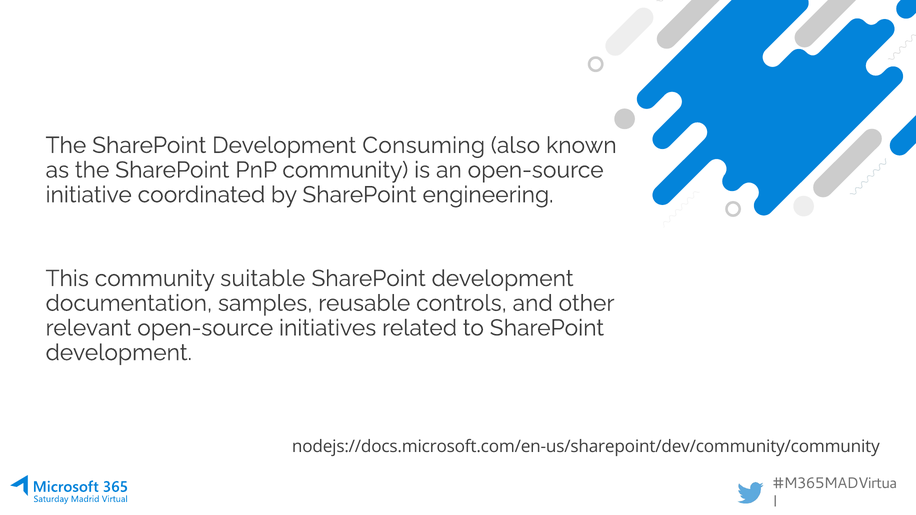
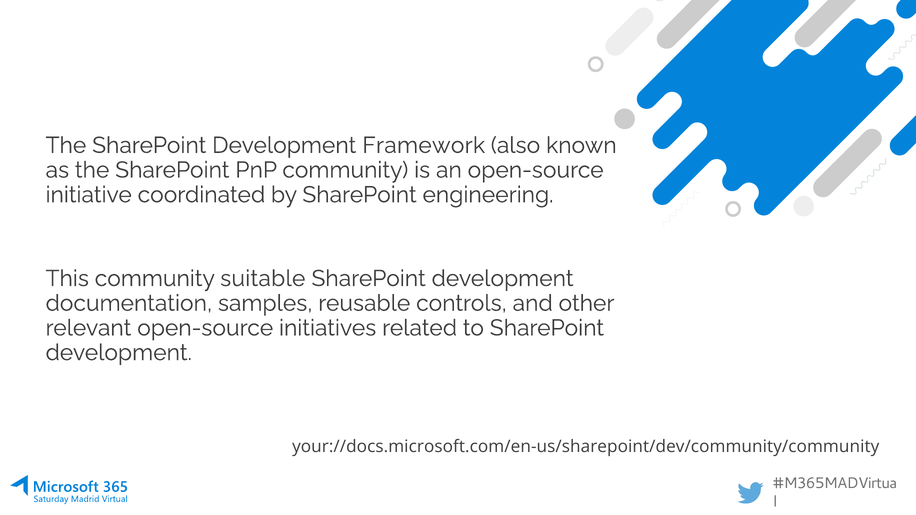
Consuming: Consuming -> Framework (424, 145)
nodejs://docs.microsoft.com/en-us/sharepoint/dev/community/community: nodejs://docs.microsoft.com/en-us/sharepoint/dev/community/community -> your://docs.microsoft.com/en-us/sharepoint/dev/community/community (586, 447)
